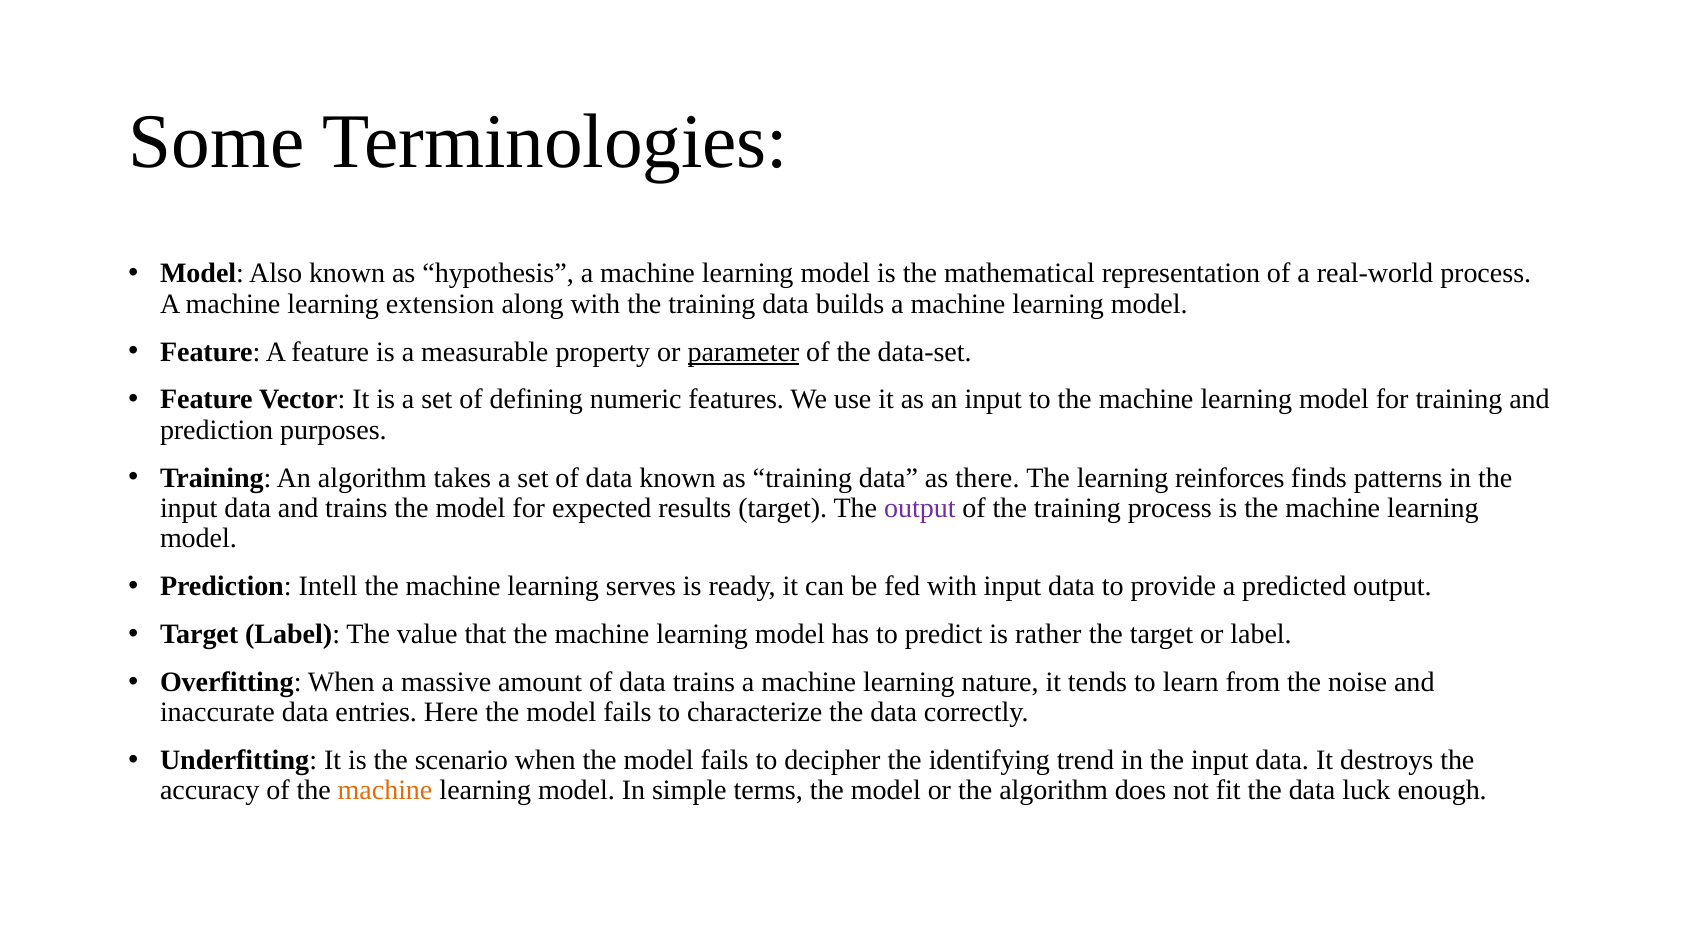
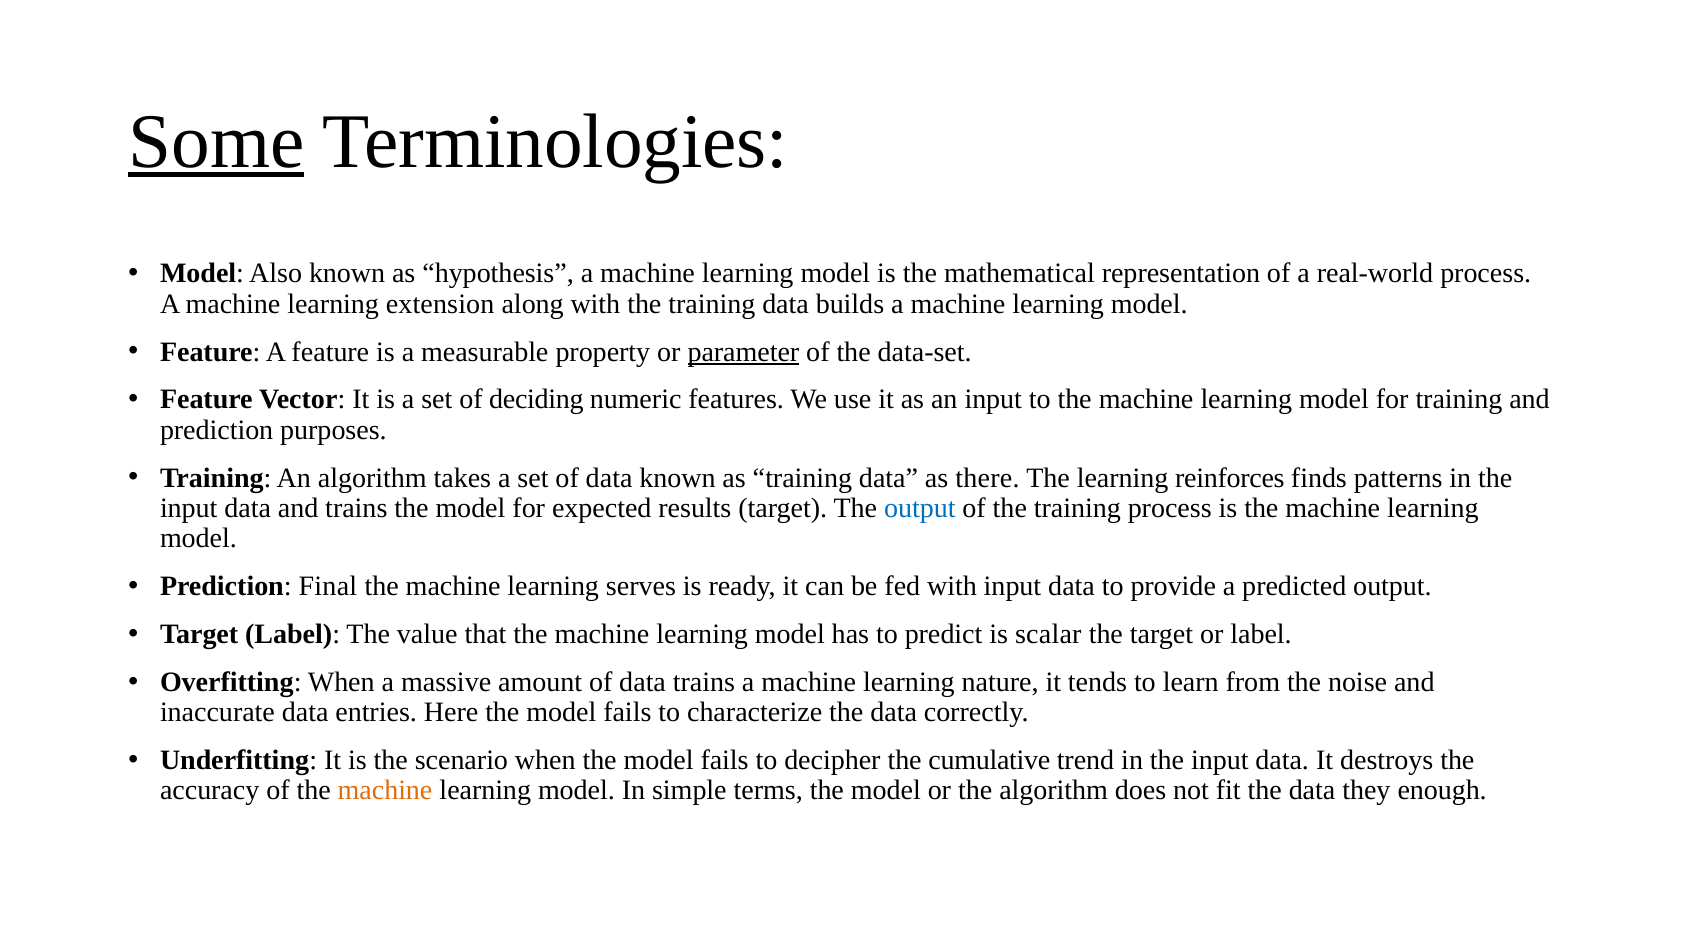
Some underline: none -> present (216, 142)
defining: defining -> deciding (536, 400)
output colour: purple -> blue (920, 508)
Intell: Intell -> Final (328, 586)
rather: rather -> scalar (1048, 634)
identifying: identifying -> cumulative (989, 760)
luck: luck -> they (1366, 790)
